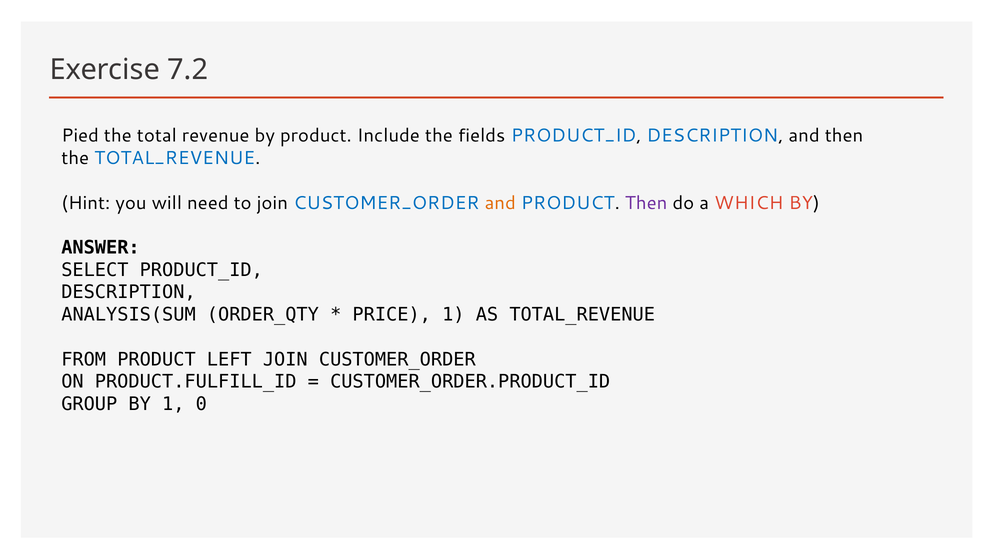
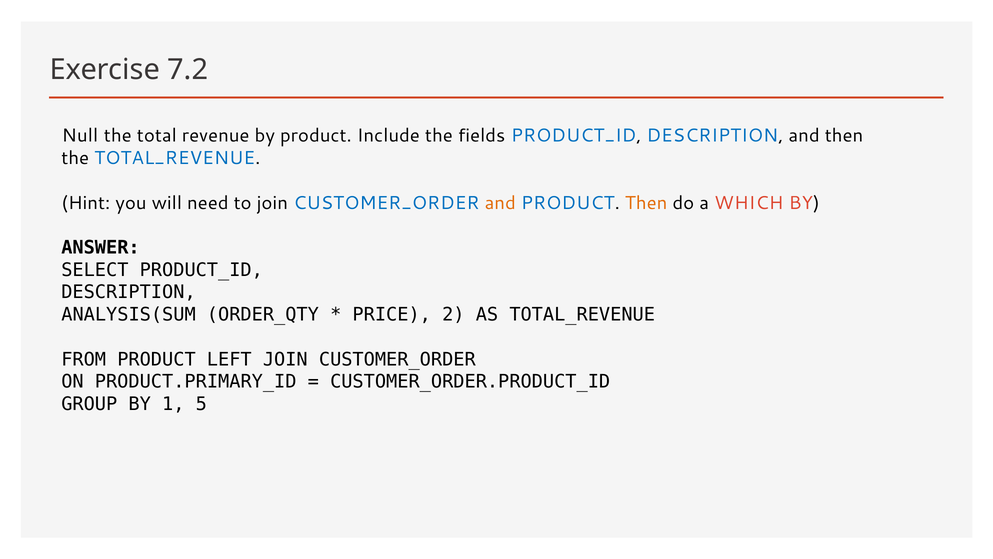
Pied: Pied -> Null (80, 136)
Then colour: purple -> orange (646, 203)
PRICE 1: 1 -> 2 (453, 314)
PRODUCT.FULFILL_ID: PRODUCT.FULFILL_ID -> PRODUCT.PRIMARY_ID (196, 381)
0: 0 -> 5 (201, 404)
